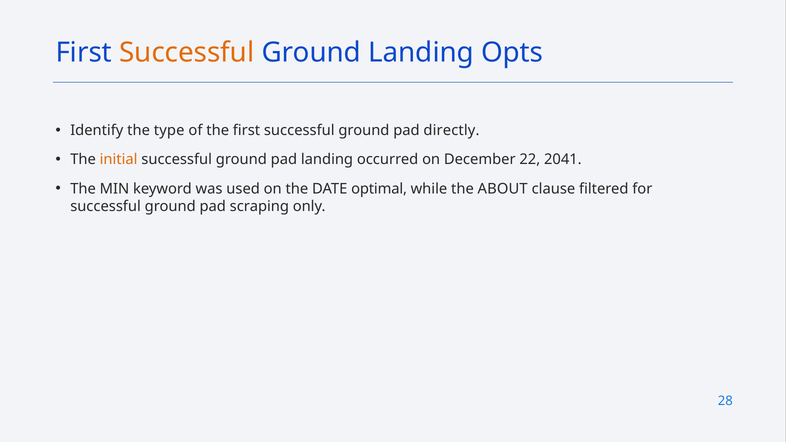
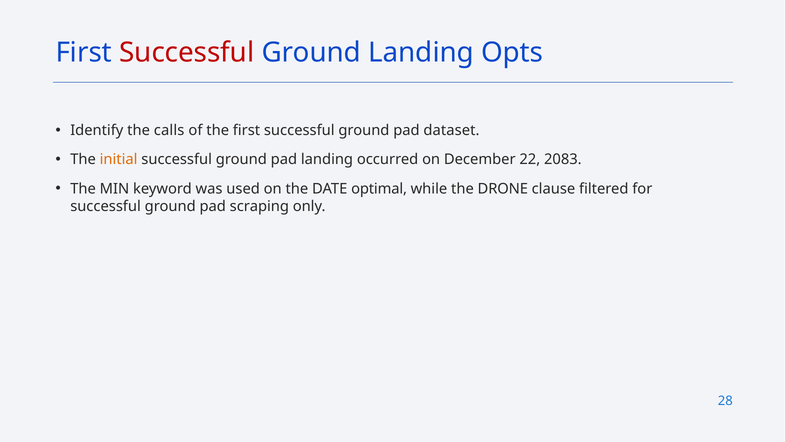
Successful colour: orange -> red (187, 53)
type: type -> calls (169, 131)
directly: directly -> dataset (451, 131)
2041: 2041 -> 2083 (563, 160)
ABOUT: ABOUT -> DRONE (503, 189)
